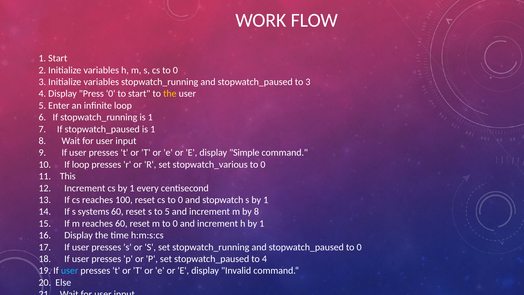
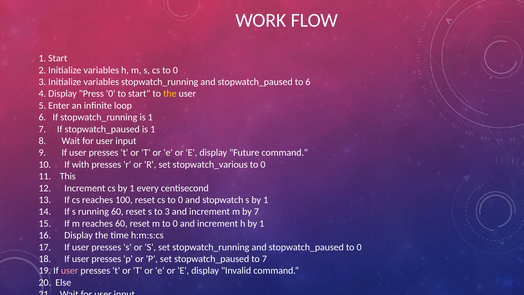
to 3: 3 -> 6 (308, 82)
Simple: Simple -> Future (244, 153)
If loop: loop -> with (81, 164)
systems: systems -> running (93, 212)
to 5: 5 -> 3 (167, 212)
by 8: 8 -> 7 (256, 212)
to 4: 4 -> 7 (264, 259)
user colour: light blue -> pink (70, 270)
